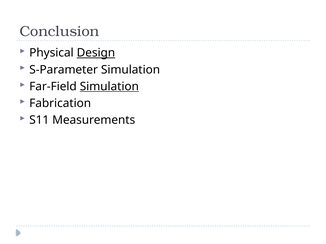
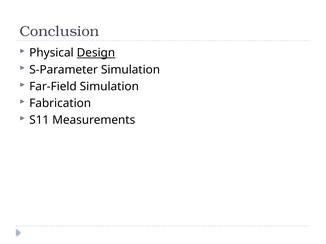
Simulation underline: present -> none (109, 87)
